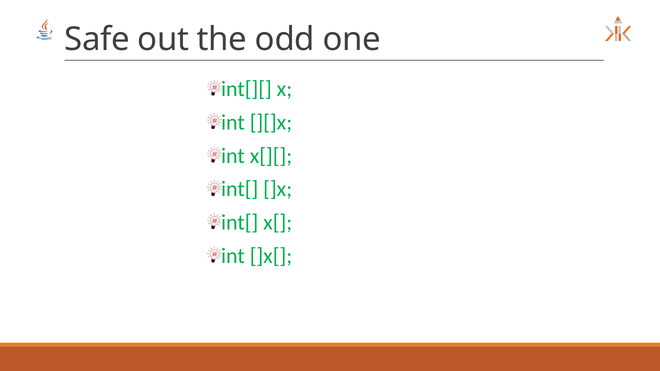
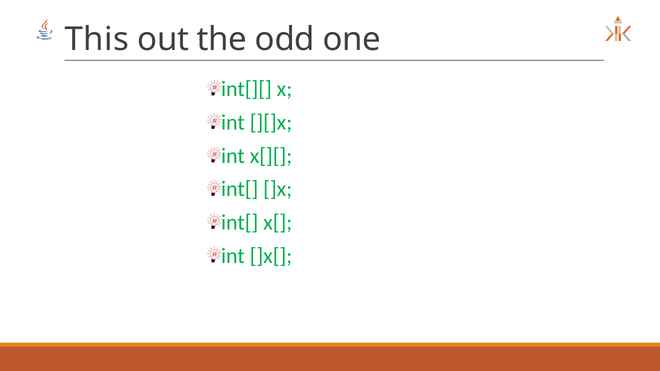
Safe: Safe -> This (97, 39)
